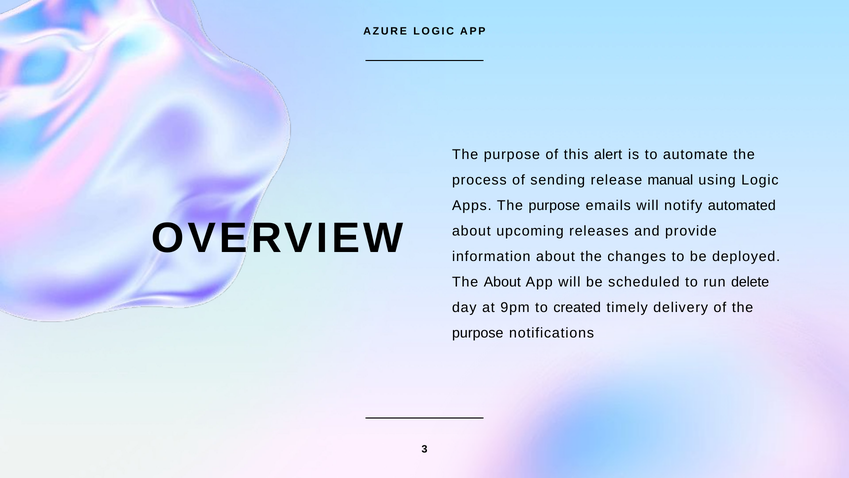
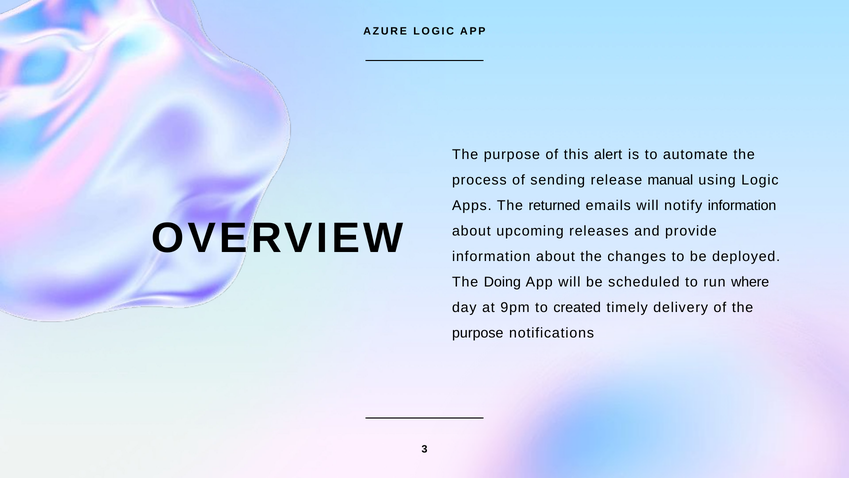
Apps The purpose: purpose -> returned (554, 205)
notify automated: automated -> information (742, 205)
The About: About -> Doing (502, 282)
delete: delete -> where (750, 282)
